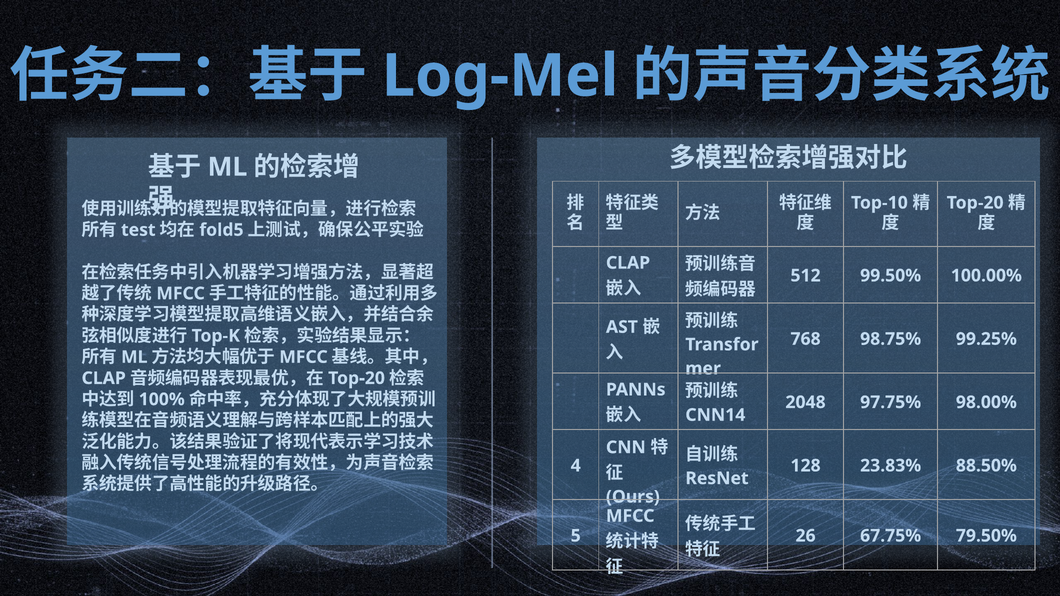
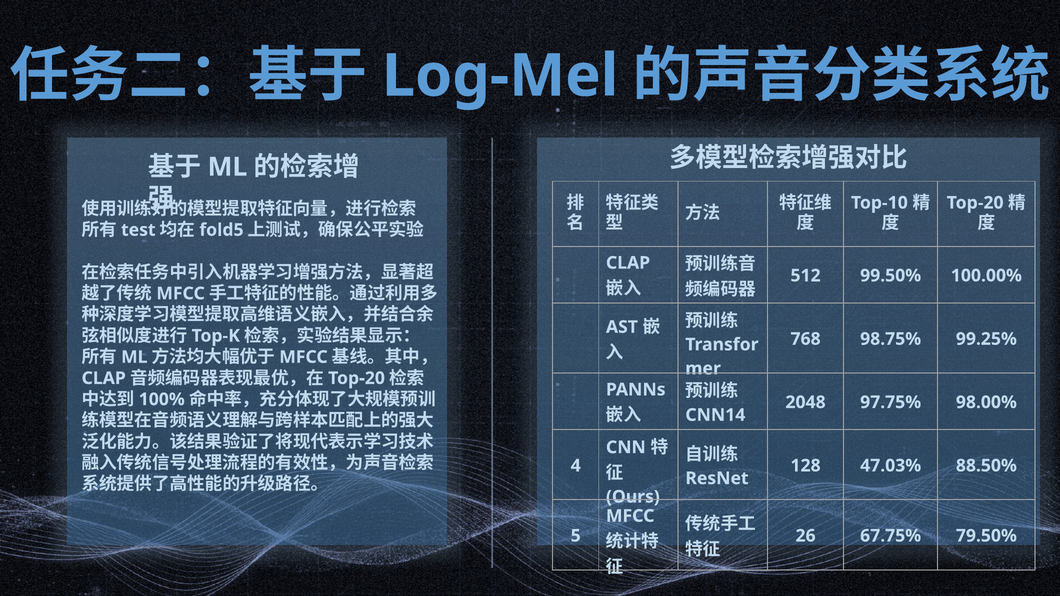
23.83%: 23.83% -> 47.03% (891, 466)
